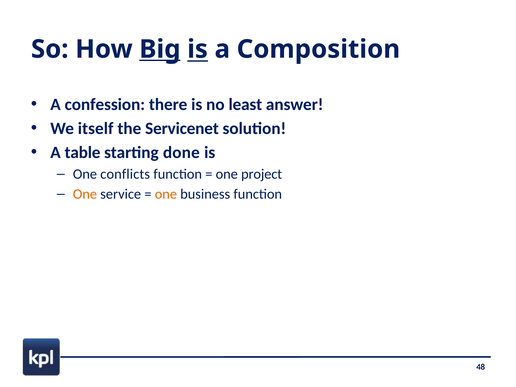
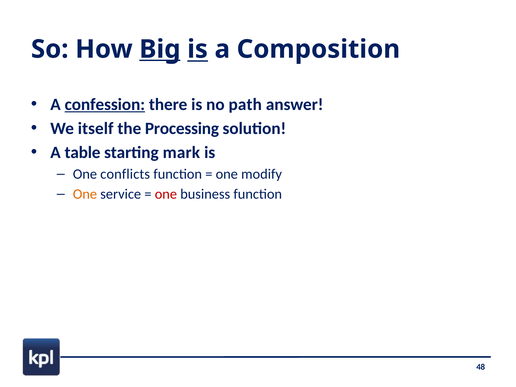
confession underline: none -> present (105, 104)
least: least -> path (245, 104)
Servicenet: Servicenet -> Processing (182, 128)
done: done -> mark (181, 153)
project: project -> modify (262, 174)
one colour: orange -> red (166, 194)
